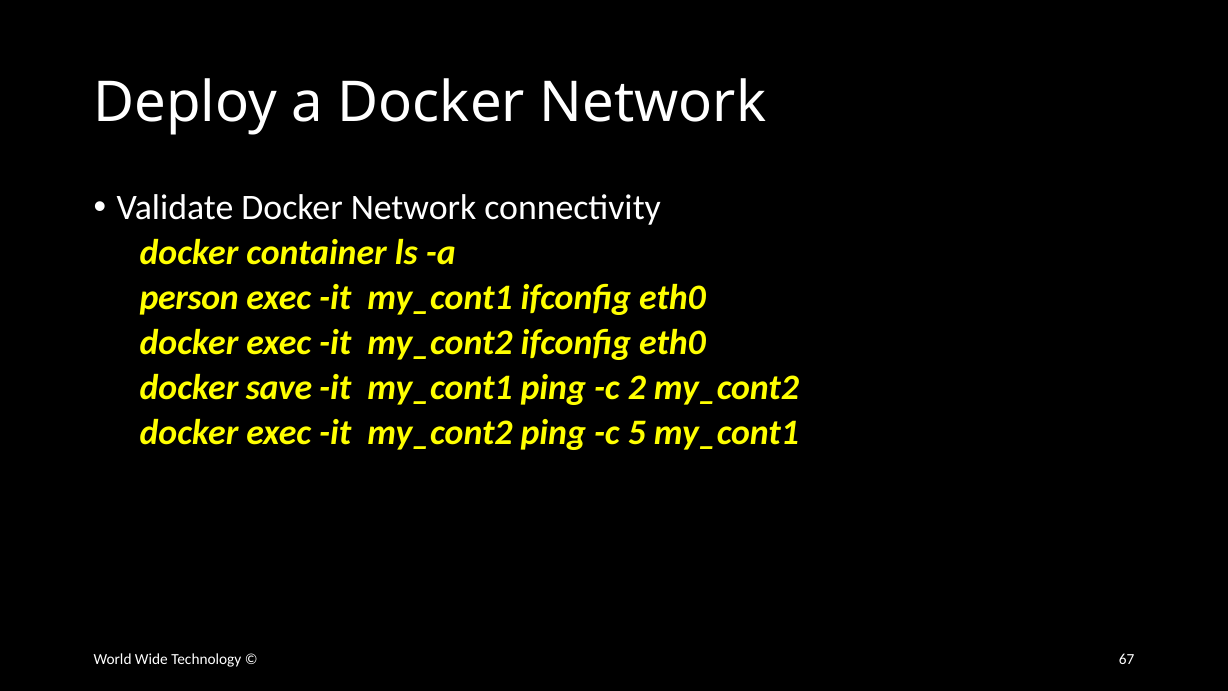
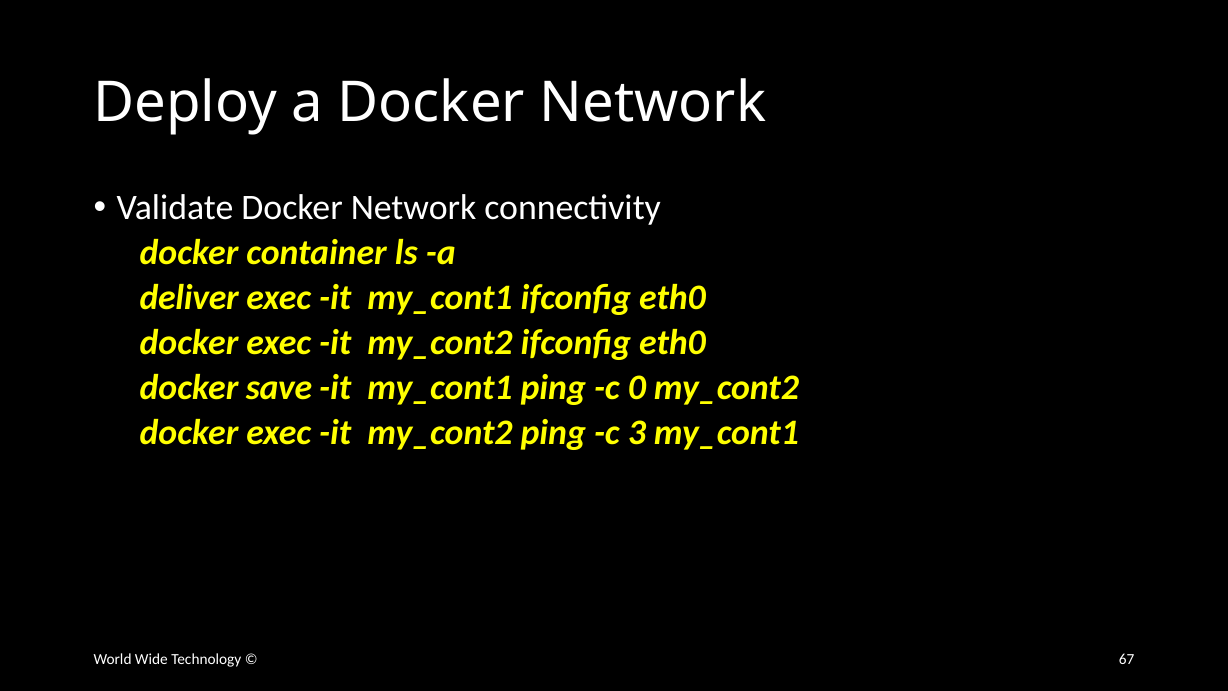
person: person -> deliver (189, 298)
2: 2 -> 0 (637, 388)
5: 5 -> 3 (637, 433)
